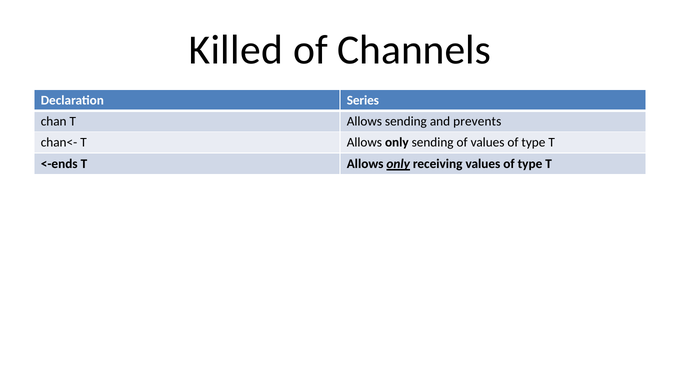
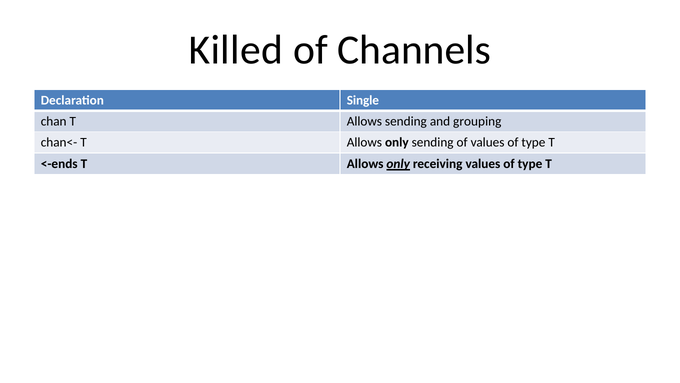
Series: Series -> Single (363, 100)
prevents: prevents -> grouping (477, 121)
